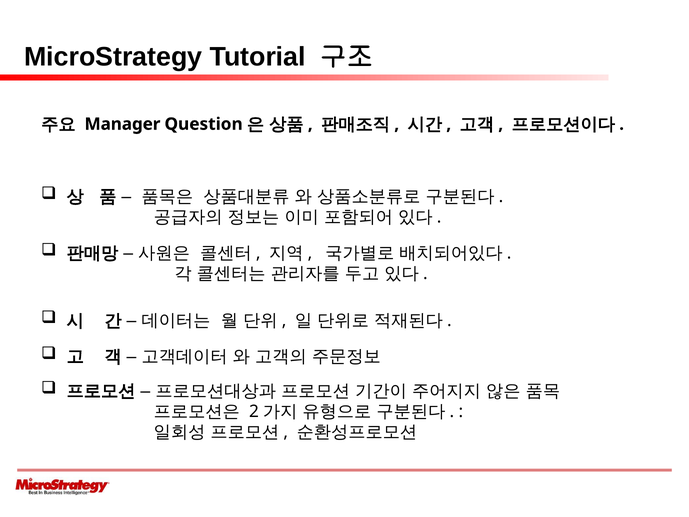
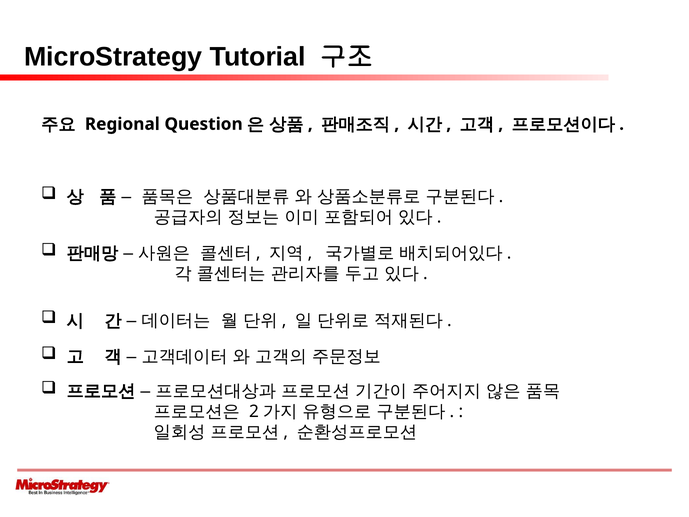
Manager: Manager -> Regional (122, 124)
